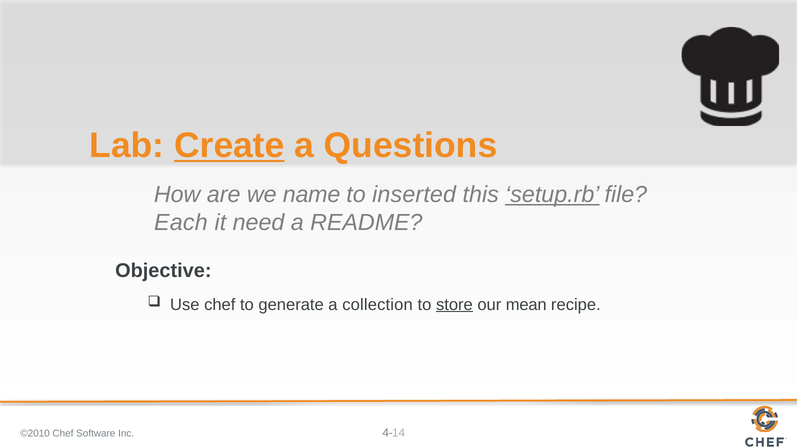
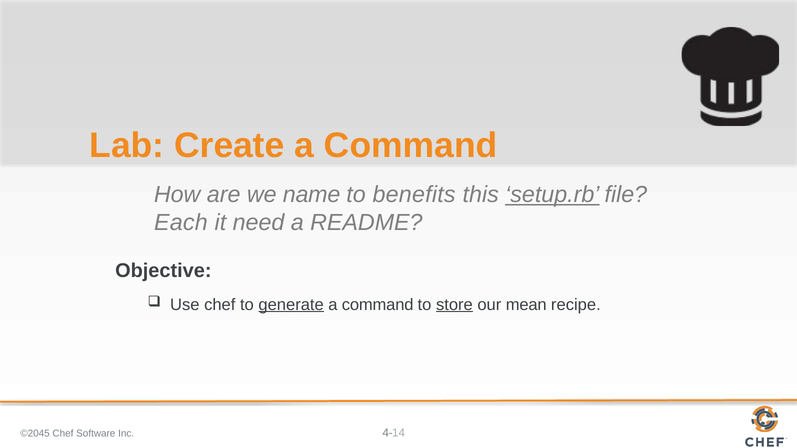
Create underline: present -> none (229, 146)
Questions: Questions -> Command (411, 146)
inserted: inserted -> benefits (414, 195)
generate underline: none -> present (291, 305)
collection: collection -> command (378, 305)
©2010: ©2010 -> ©2045 (35, 434)
